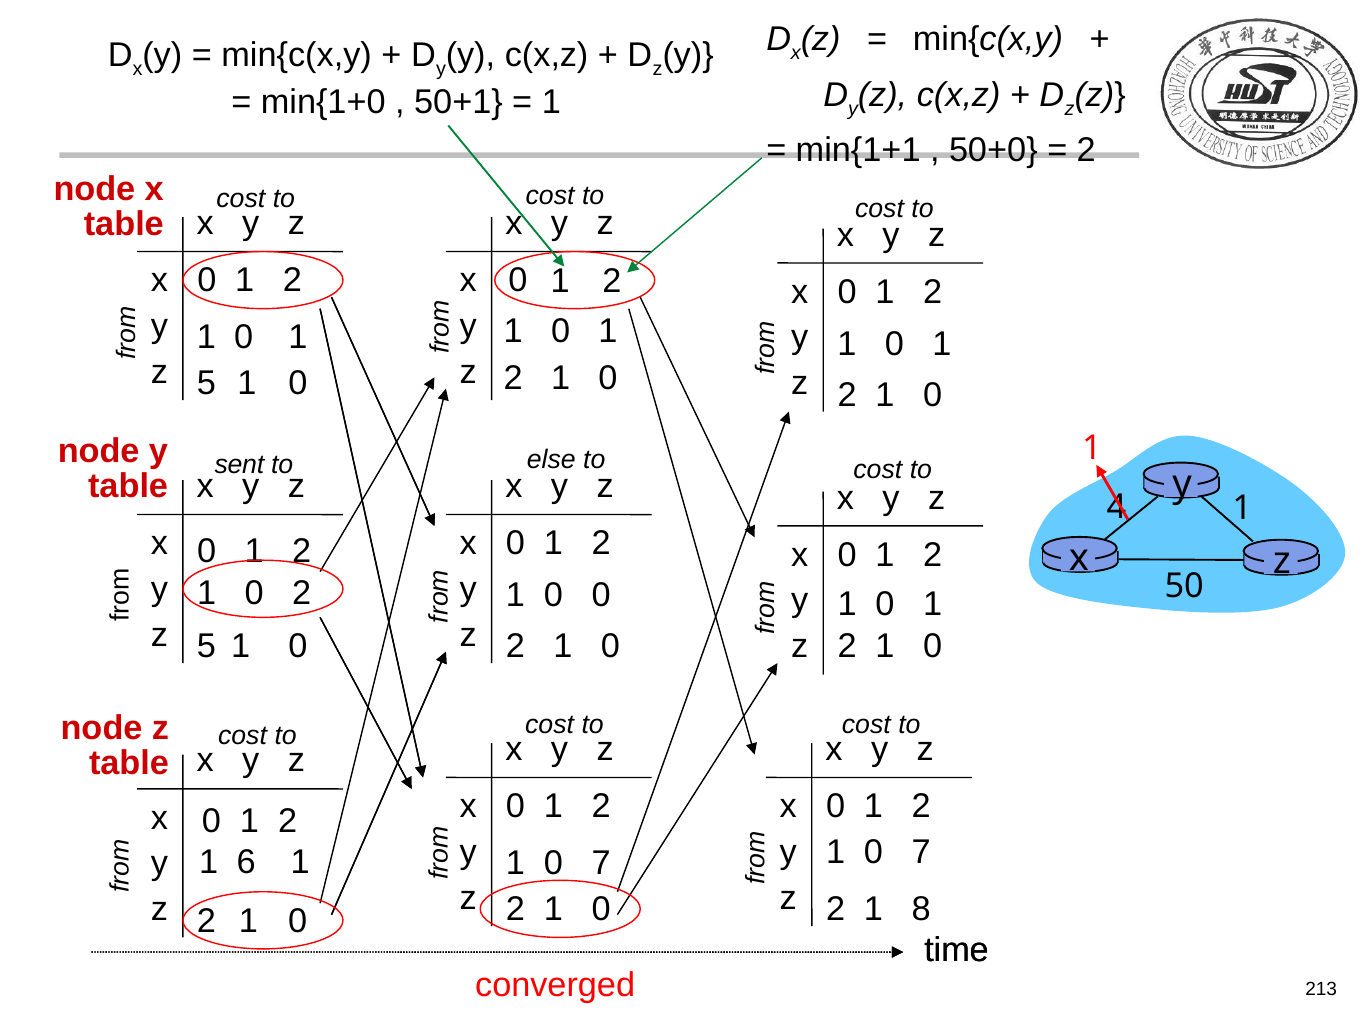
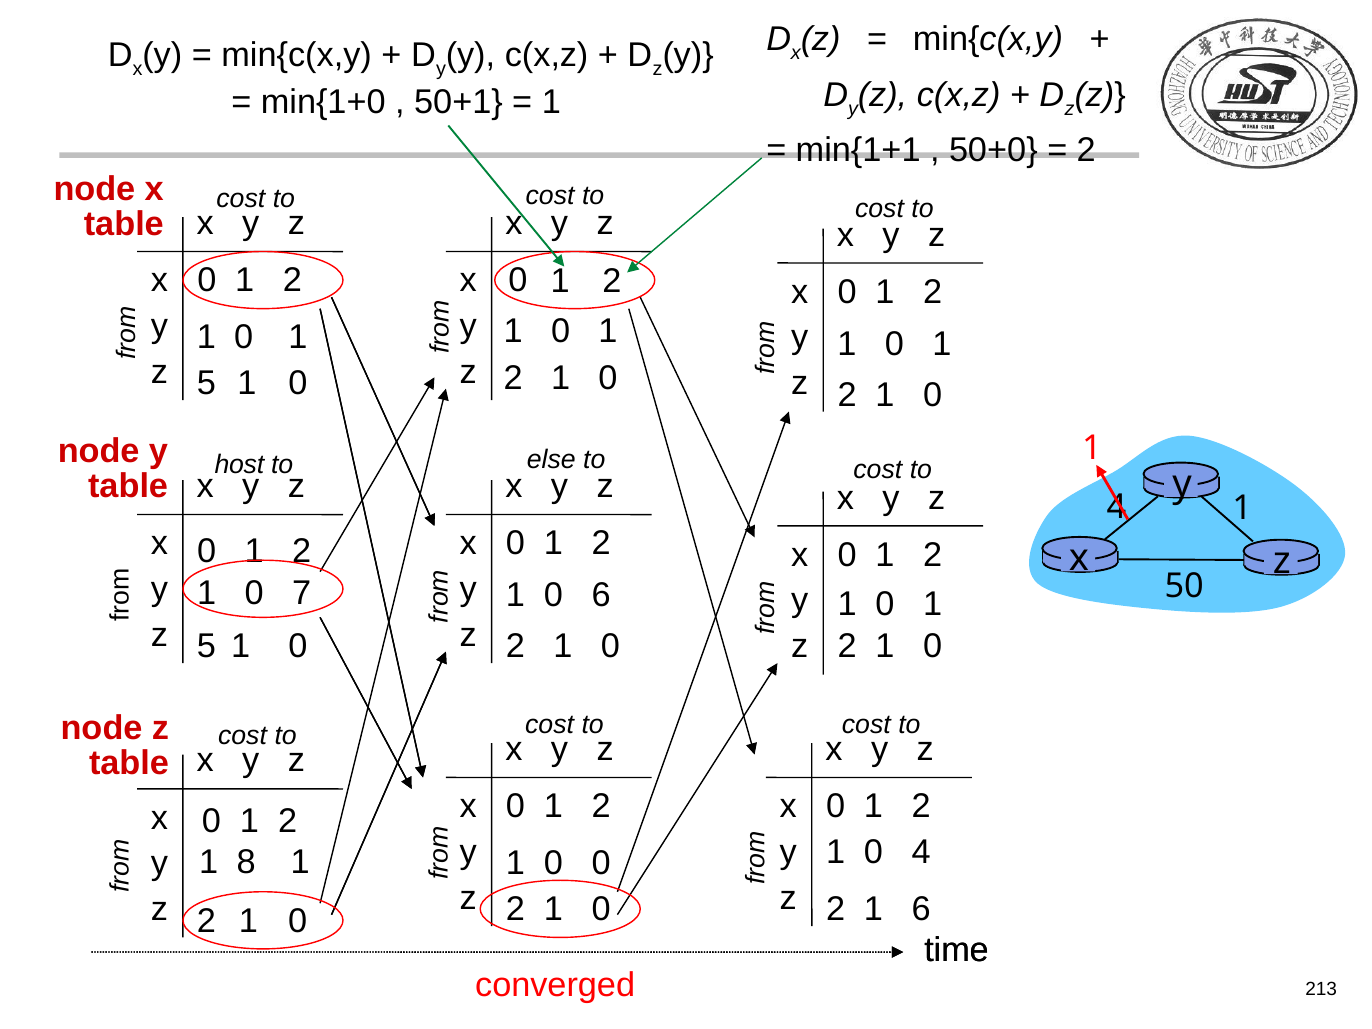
sent: sent -> host (239, 465)
1 0 2: 2 -> 7 (302, 593)
0 0: 0 -> 6 (601, 596)
7: 7 -> 4 (921, 852)
6: 6 -> 8 (246, 862)
7: 7 -> 0 (601, 864)
1 8: 8 -> 6 (921, 909)
